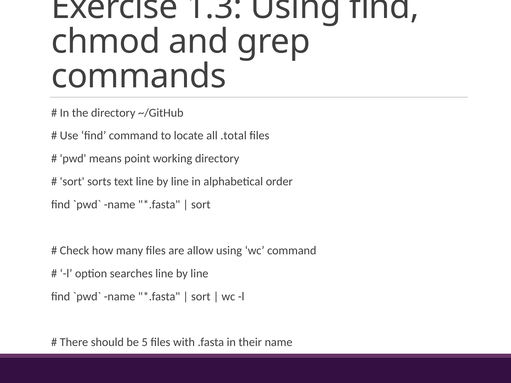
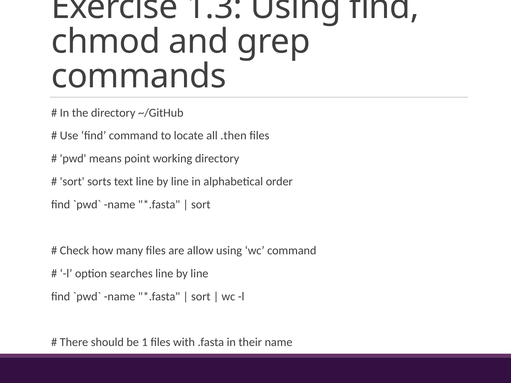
.total: .total -> .then (233, 136)
5: 5 -> 1 (145, 343)
